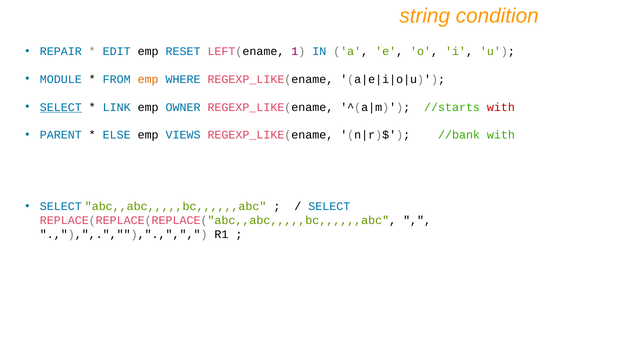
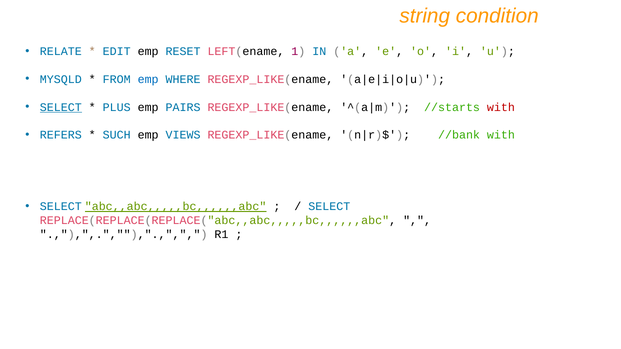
REPAIR: REPAIR -> RELATE (61, 51)
MODULE: MODULE -> MYSQLD (61, 79)
emp colour: orange -> blue (148, 79)
LINK: LINK -> PLUS (117, 107)
OWNER: OWNER -> PAIRS (183, 107)
PARENT: PARENT -> REFERS (61, 135)
ELSE: ELSE -> SUCH (117, 135)
abc,,abc,,,,,bc,,,,,,abc underline: none -> present (176, 207)
